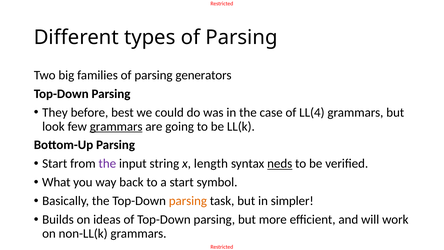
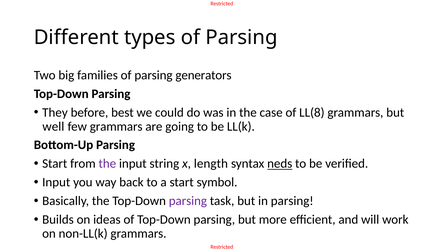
LL(4: LL(4 -> LL(8 (312, 112)
look: look -> well (53, 126)
grammars underline: present -> none (116, 126)
What: What -> Input (56, 182)
parsing colour: orange -> purple (188, 201)
in simpler: simpler -> parsing (292, 201)
